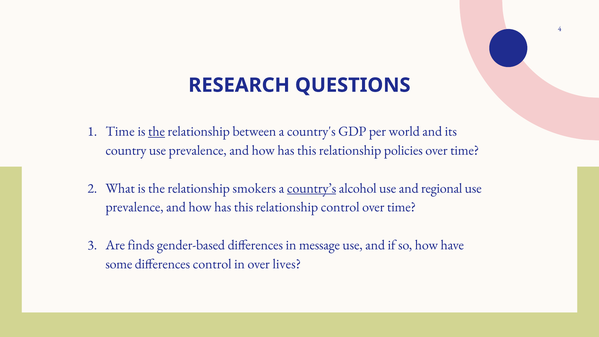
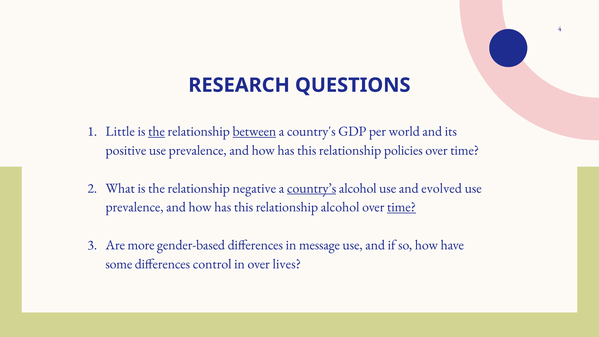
Time: Time -> Little (120, 131)
between underline: none -> present (254, 131)
country: country -> positive (126, 150)
smokers: smokers -> negative (254, 188)
regional: regional -> evolved (442, 188)
relationship control: control -> alcohol (340, 207)
time underline: none -> present (401, 207)
finds: finds -> more (141, 245)
